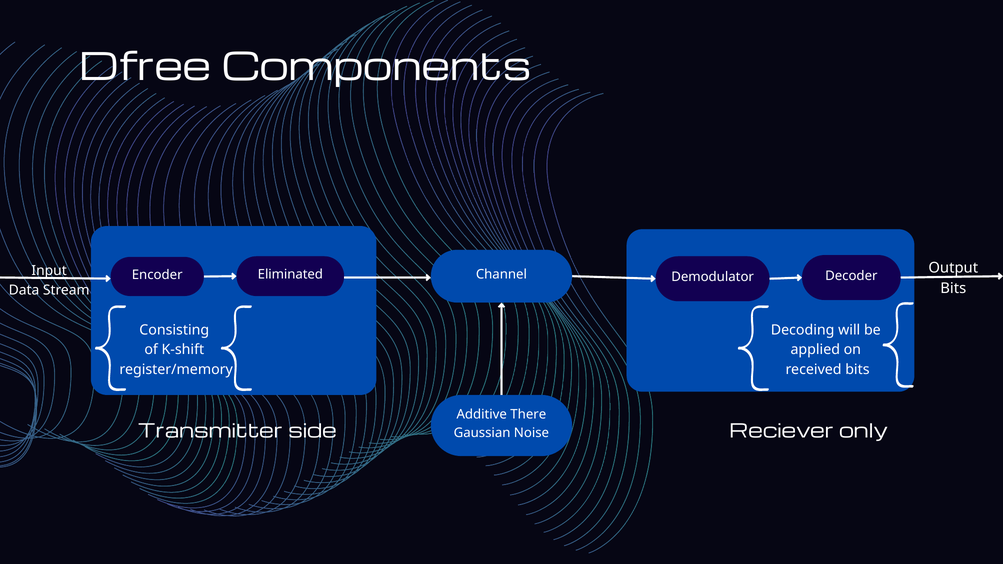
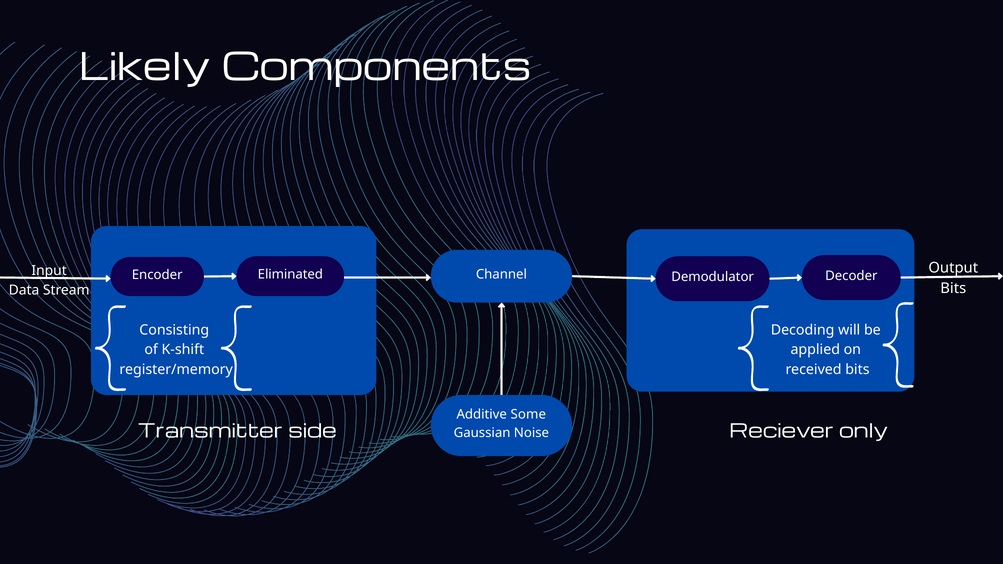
Dfree: Dfree -> Likely (145, 68)
There: There -> Some (528, 415)
